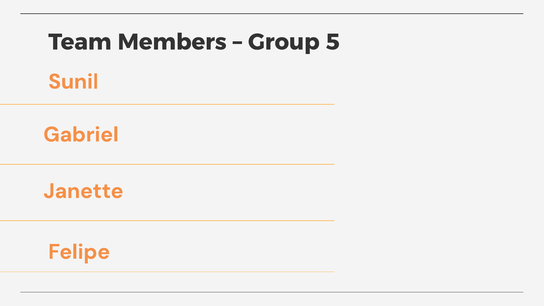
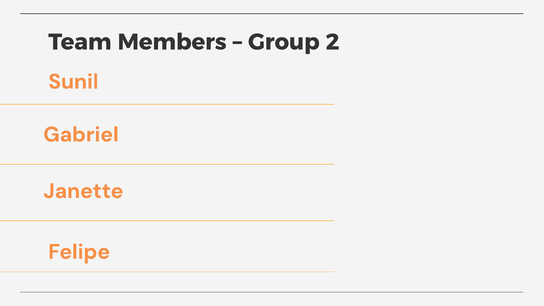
5: 5 -> 2 (333, 42)
